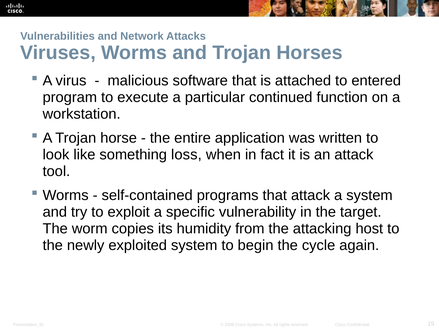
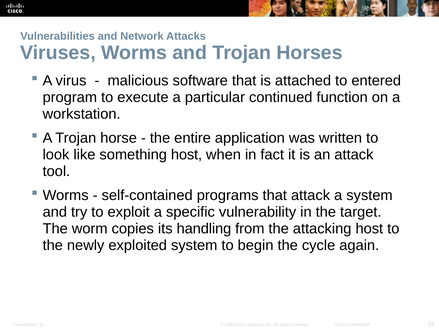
something loss: loss -> host (187, 155)
humidity: humidity -> handling (204, 229)
